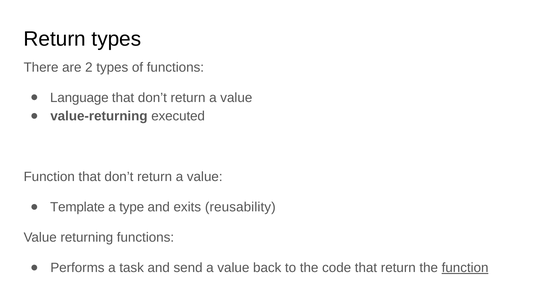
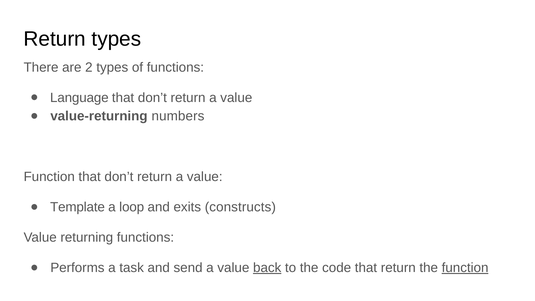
executed: executed -> numbers (178, 116)
type: type -> loop (132, 207)
reusability: reusability -> constructs (240, 207)
back underline: none -> present (267, 268)
